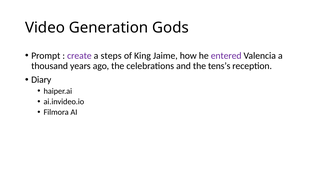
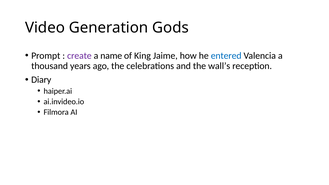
steps: steps -> name (111, 56)
entered colour: purple -> blue (226, 56)
tens’s: tens’s -> wall’s (219, 66)
